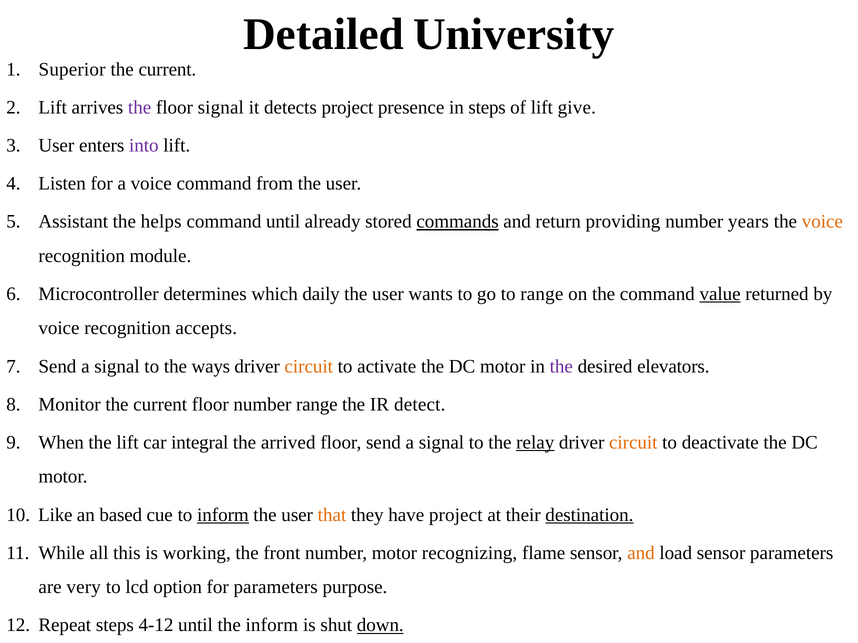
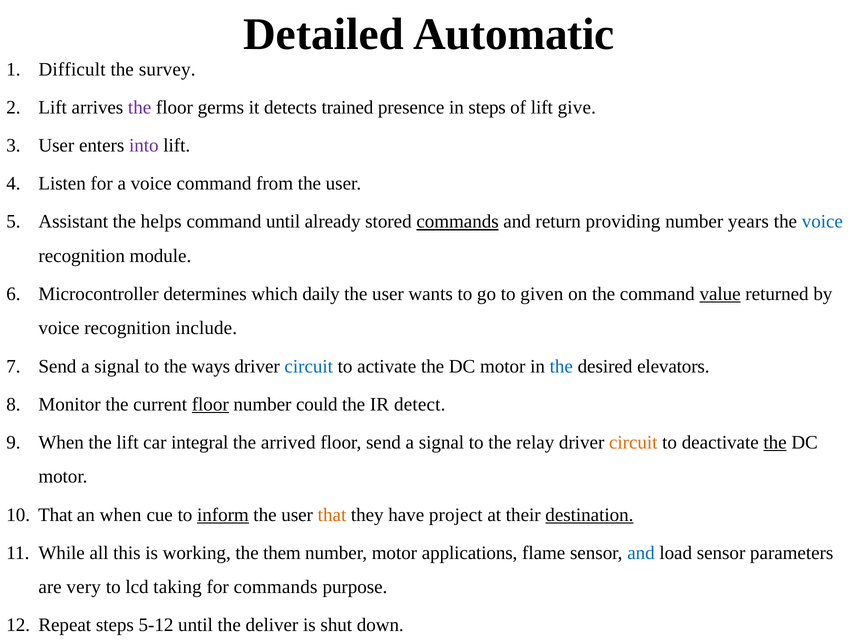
University: University -> Automatic (514, 35)
Superior: Superior -> Difficult (72, 69)
current: current -> survey (167, 69)
floor signal: signal -> germs (221, 107)
detects project: project -> trained (347, 107)
voice colour: orange -> blue (822, 222)
to range: range -> given (542, 294)
accepts: accepts -> include (206, 328)
circuit colour: orange -> blue (309, 367)
the colour: purple -> blue (561, 367)
floor underline: none -> present (210, 405)
number range: range -> could (317, 405)
relay underline: present -> none (535, 443)
the underline: none -> present (775, 443)
Like: Like -> That (55, 515)
an based: based -> when (121, 515)
front: front -> them (282, 553)
recognizing: recognizing -> applications (470, 553)
and colour: orange -> blue (641, 553)
option: option -> taking (178, 588)
for parameters: parameters -> commands (276, 588)
4-12: 4-12 -> 5-12 (156, 626)
the inform: inform -> deliver (272, 626)
down underline: present -> none (380, 626)
